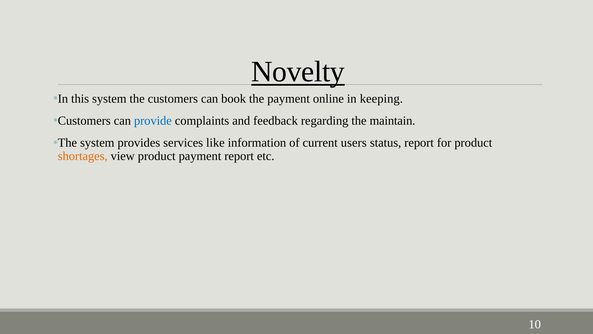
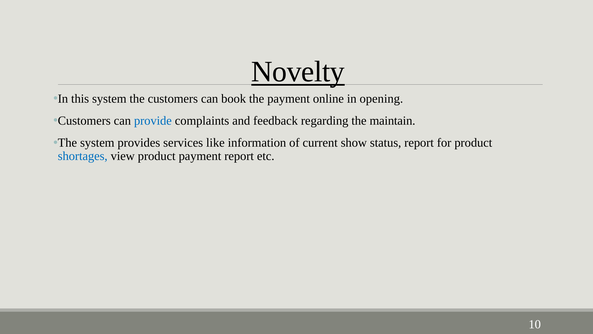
keeping: keeping -> opening (381, 99)
users: users -> show (354, 143)
shortages colour: orange -> blue (83, 156)
